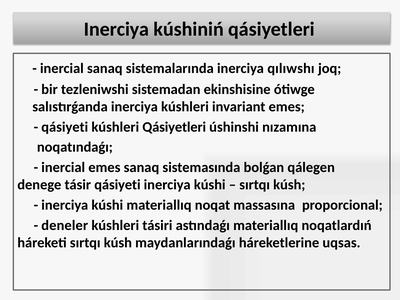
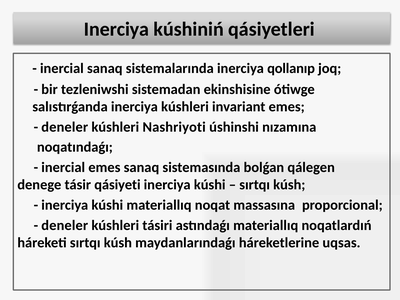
qılıwshı: qılıwshı -> qollanıp (291, 68)
qásiyeti: qásiyeti -> deneler (65, 127)
kúshleri Qásiyetleri: Qásiyetleri -> Nashriyoti (174, 127)
